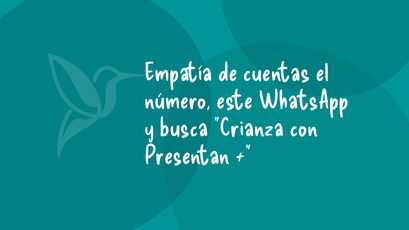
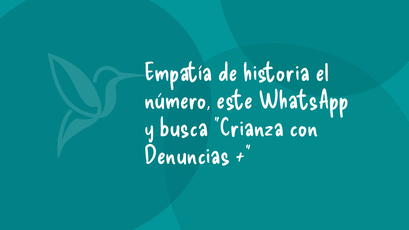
cuentas: cuentas -> historia (277, 73)
Presentan: Presentan -> Denuncias (187, 156)
